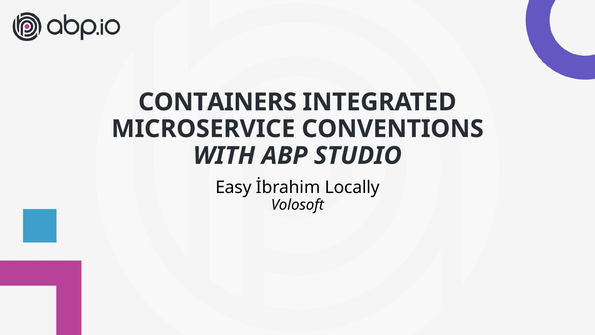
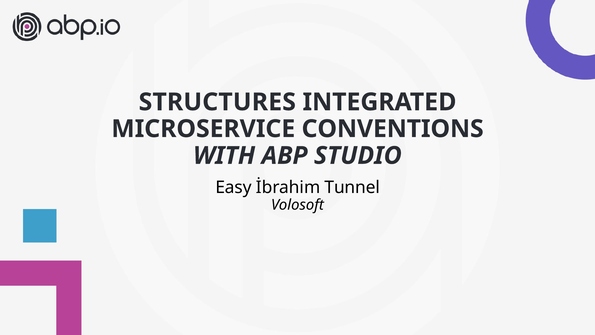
CONTAINERS: CONTAINERS -> STRUCTURES (217, 102)
Locally: Locally -> Tunnel (352, 187)
